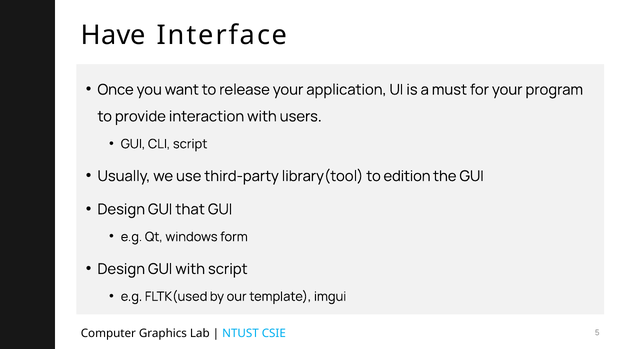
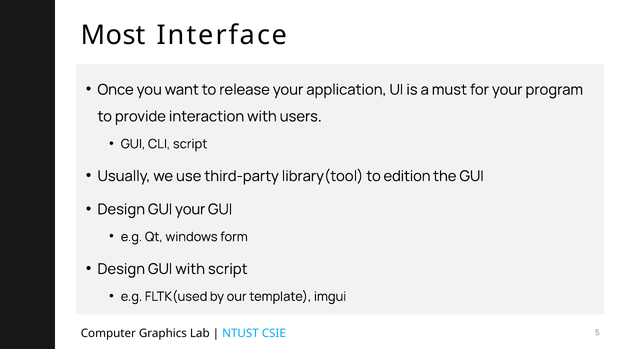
Have: Have -> Most (113, 35)
GUI that: that -> your (190, 209)
